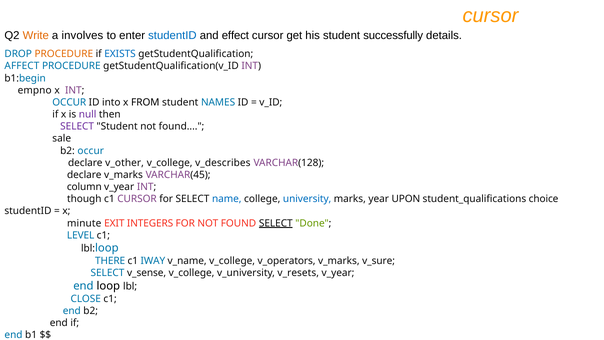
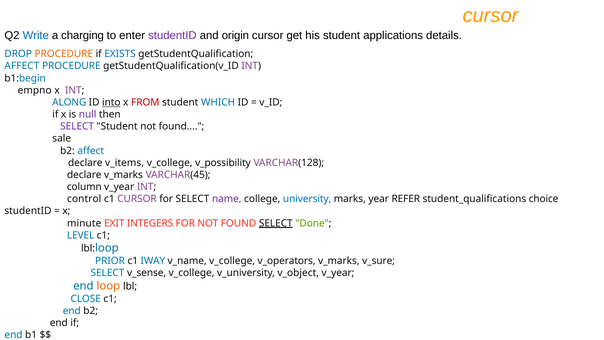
Write colour: orange -> blue (36, 36)
involves: involves -> charging (83, 36)
studentID colour: blue -> purple (172, 36)
effect: effect -> origin (235, 36)
successfully: successfully -> applications (393, 36)
OCCUR: OCCUR -> ALONG (69, 102)
into underline: none -> present (111, 102)
FROM colour: black -> red (145, 102)
NAMES: NAMES -> WHICH (218, 102)
b2 occur: occur -> affect (91, 151)
v_other: v_other -> v_items (125, 163)
v_describes: v_describes -> v_possibility (223, 163)
though: though -> control (84, 199)
name colour: blue -> purple (227, 199)
UPON: UPON -> REFER (406, 199)
THERE: THERE -> PRIOR (110, 261)
v_resets: v_resets -> v_object (298, 273)
loop colour: black -> orange (108, 286)
